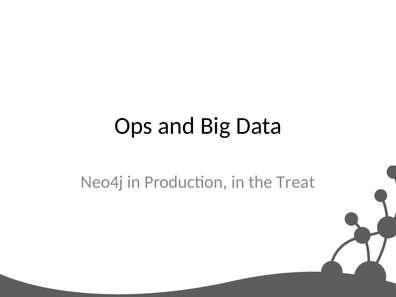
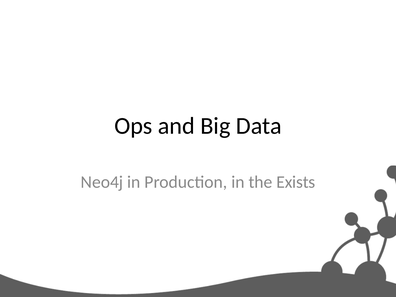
Treat: Treat -> Exists (296, 182)
